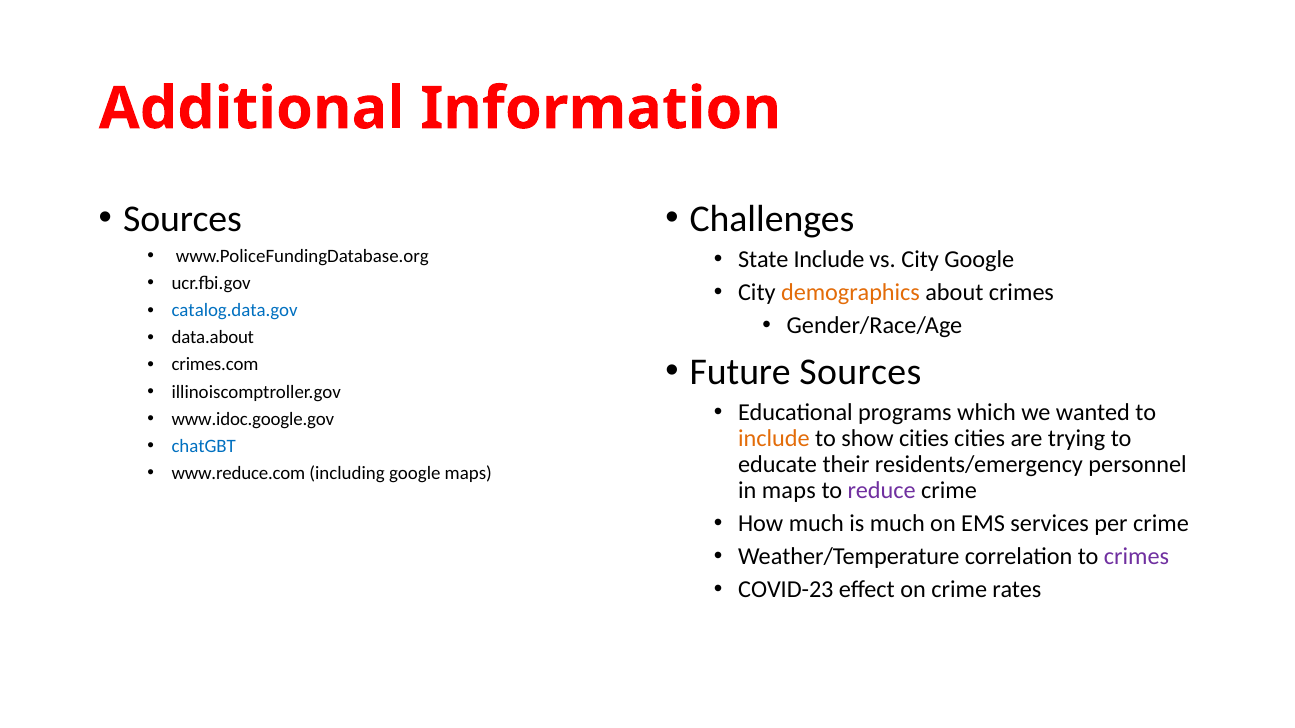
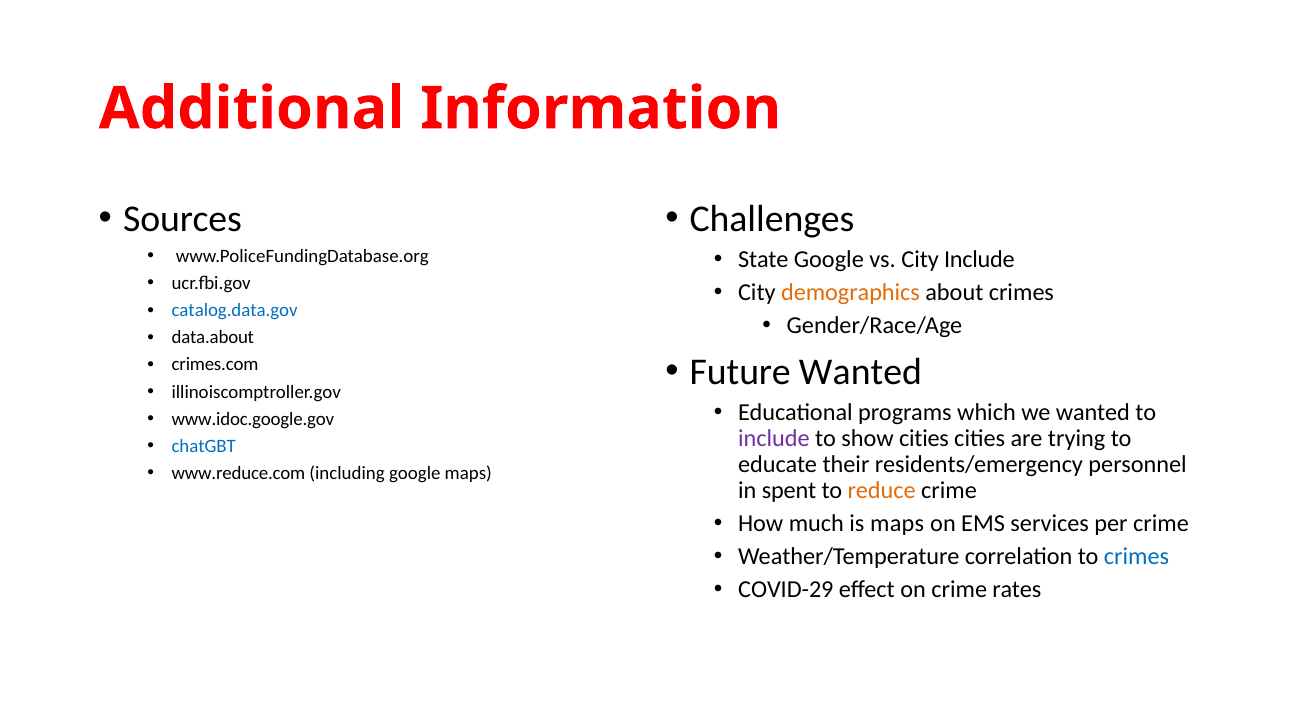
State Include: Include -> Google (829, 259)
City Google: Google -> Include (979, 259)
Future Sources: Sources -> Wanted (861, 372)
include colour: orange -> purple (774, 439)
in maps: maps -> spent (789, 491)
reduce colour: purple -> orange (882, 491)
is much: much -> maps (897, 524)
crimes colour: purple -> blue (1137, 557)
COVID-23: COVID-23 -> COVID-29 (786, 590)
